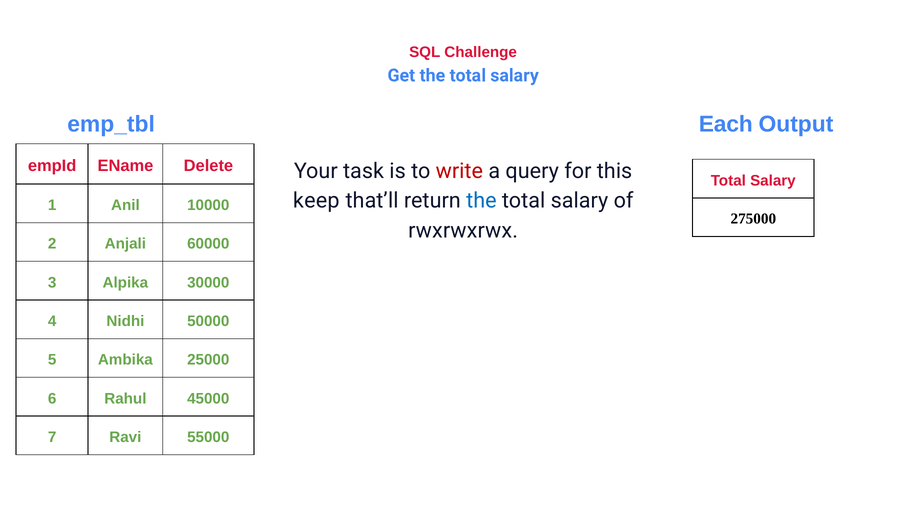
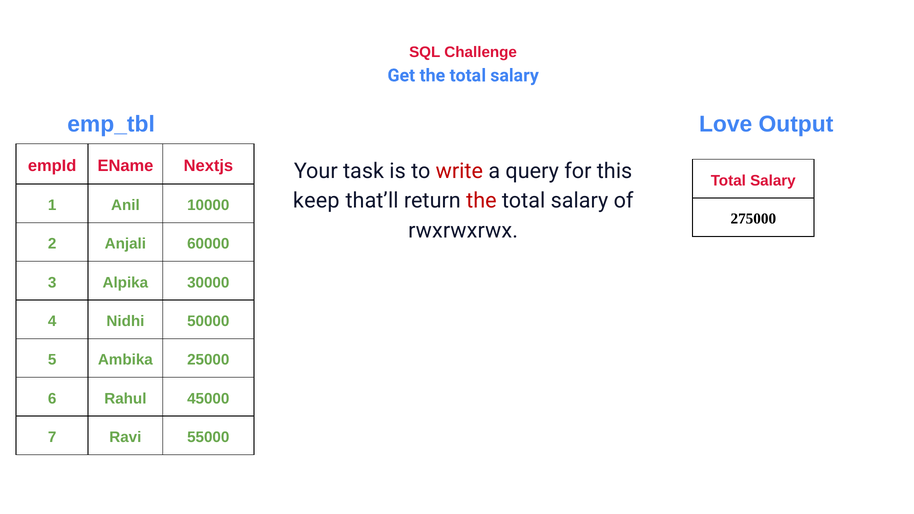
Each: Each -> Love (726, 124)
Delete: Delete -> Nextjs (208, 166)
the colour: blue -> red (481, 201)
